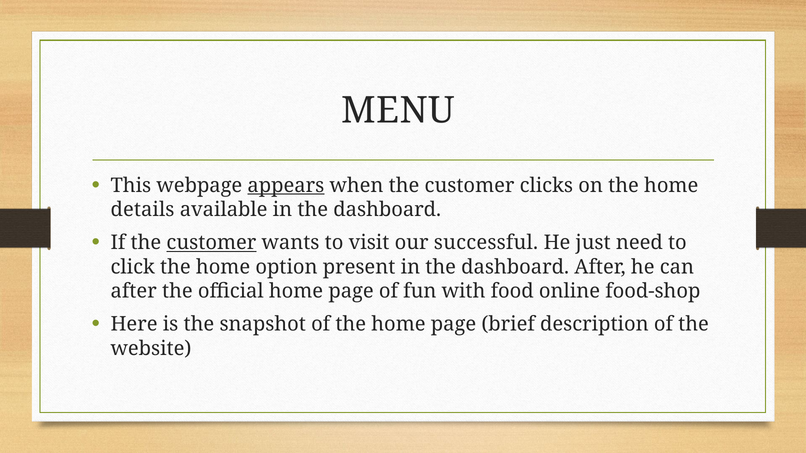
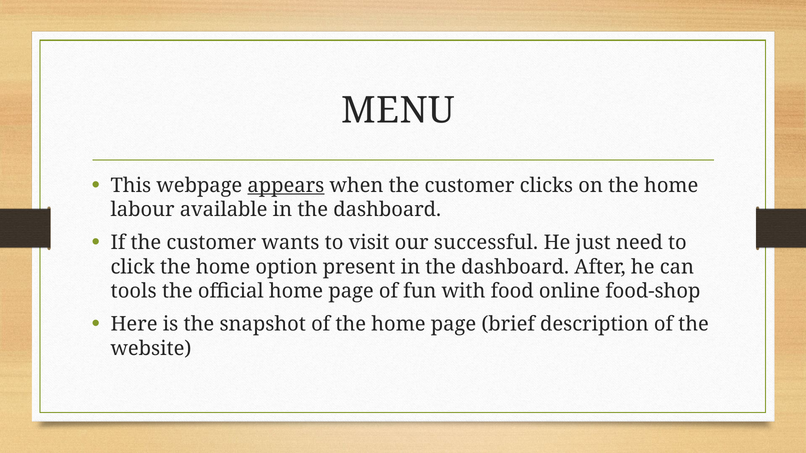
details: details -> labour (143, 210)
customer underline: present -> none (211, 243)
after: after -> tools (134, 291)
